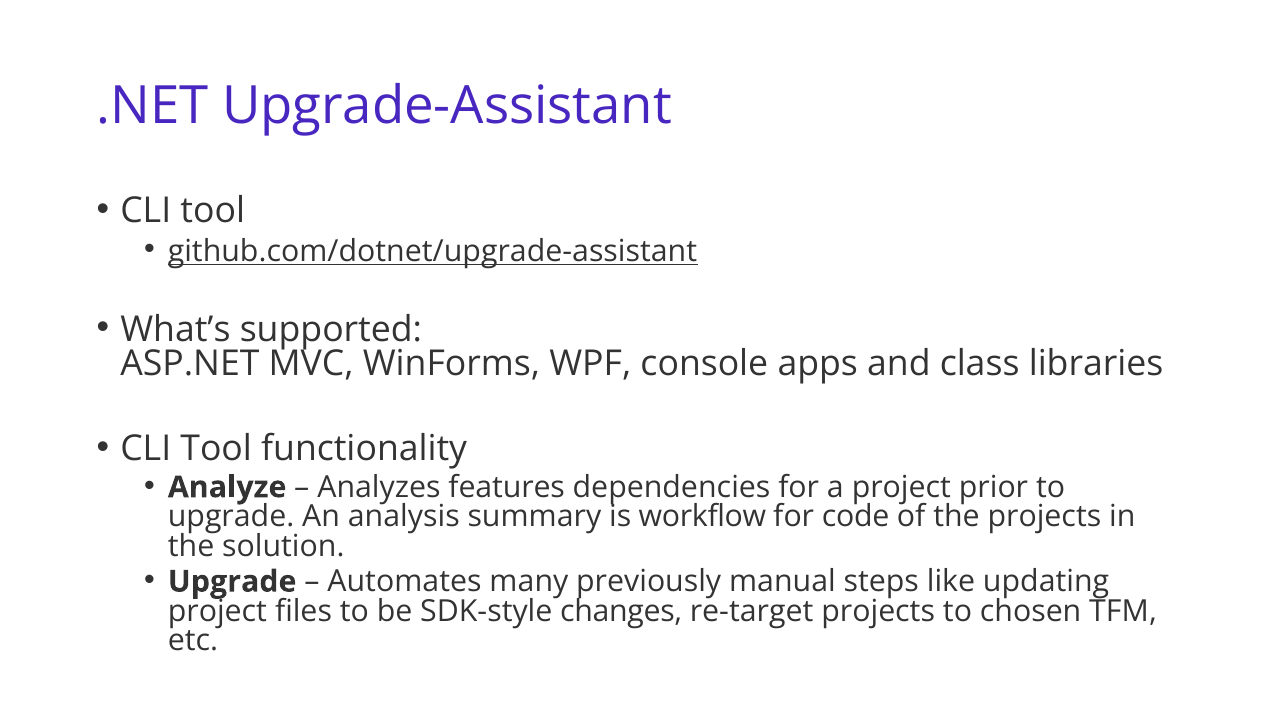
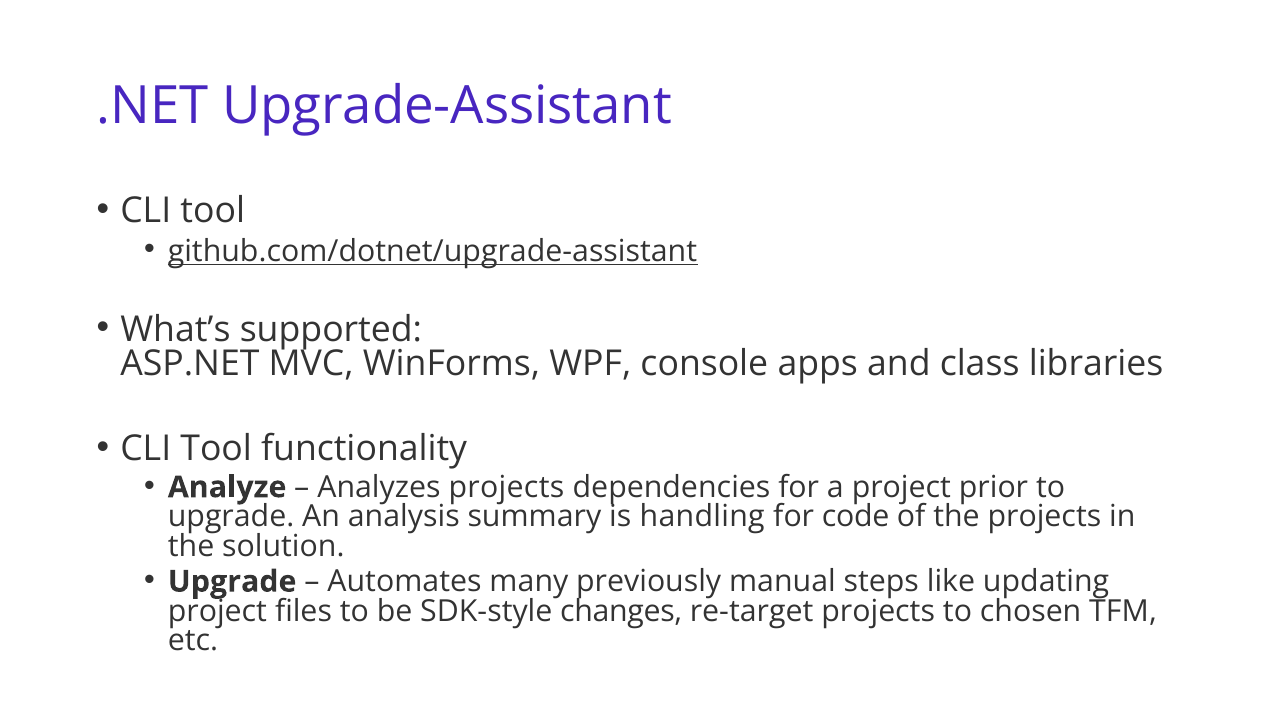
Analyzes features: features -> projects (506, 487)
workflow: workflow -> handling (702, 517)
